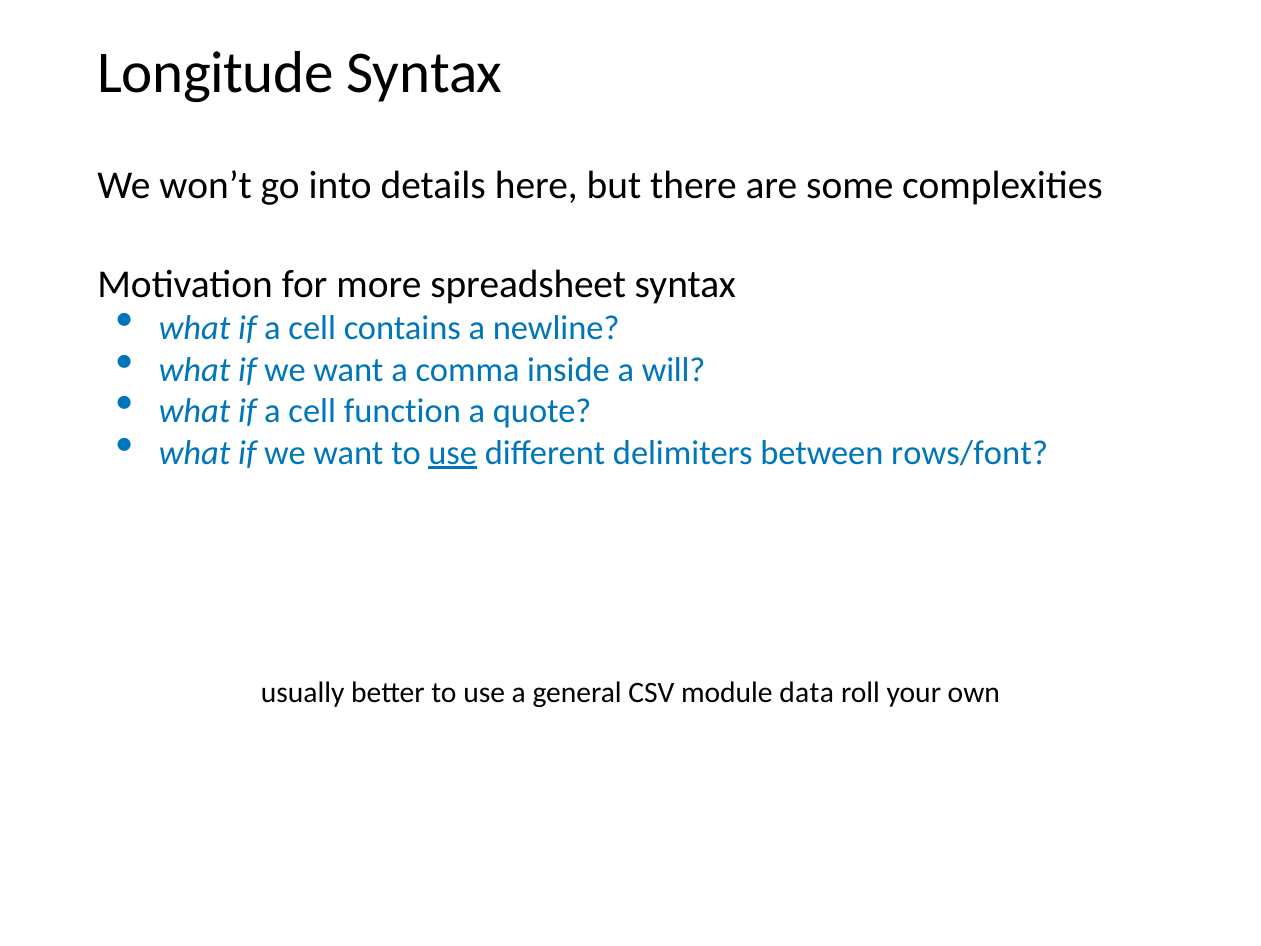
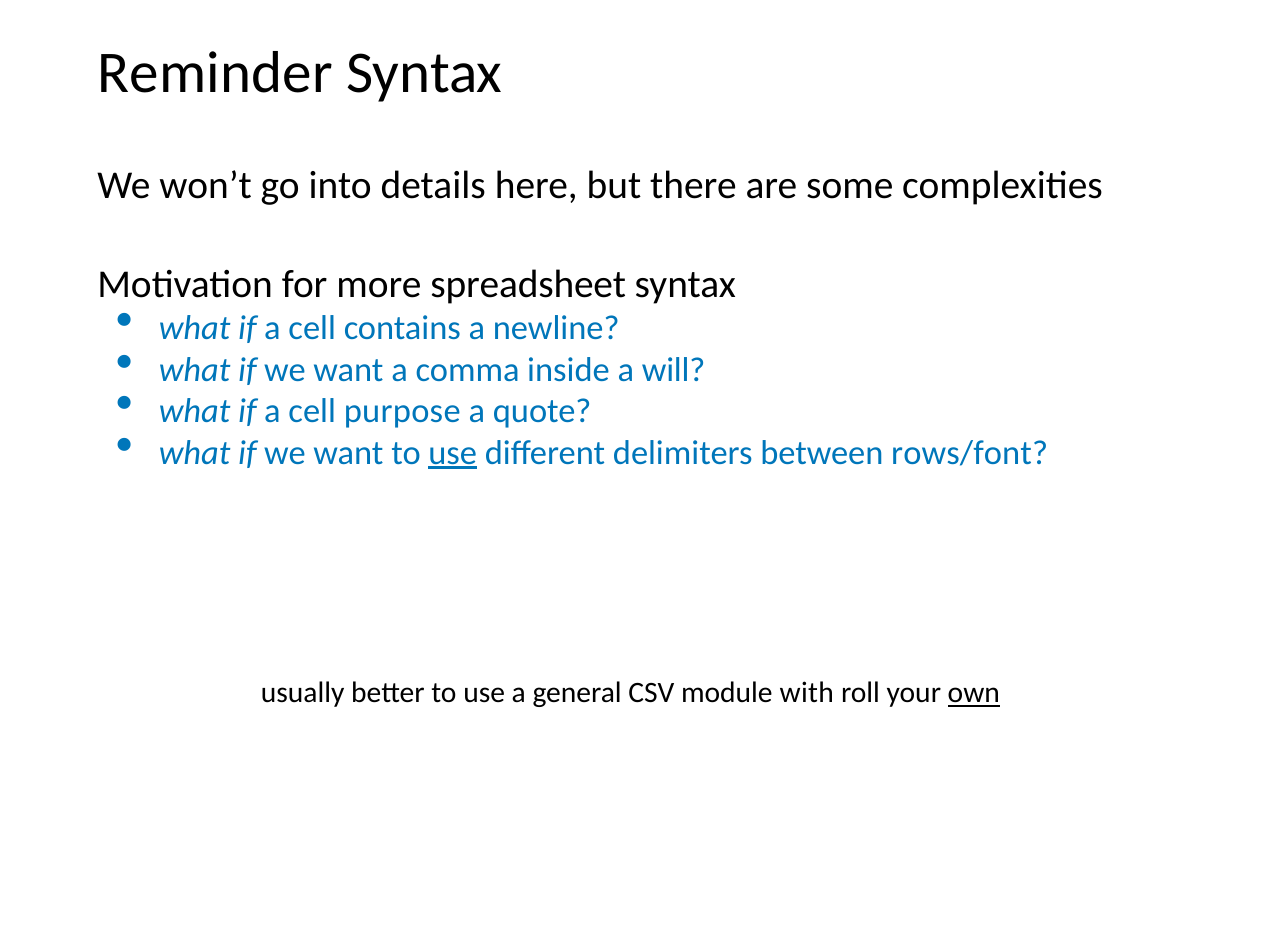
Longitude: Longitude -> Reminder (215, 73)
function: function -> purpose (402, 411)
data: data -> with (807, 693)
own underline: none -> present (974, 693)
